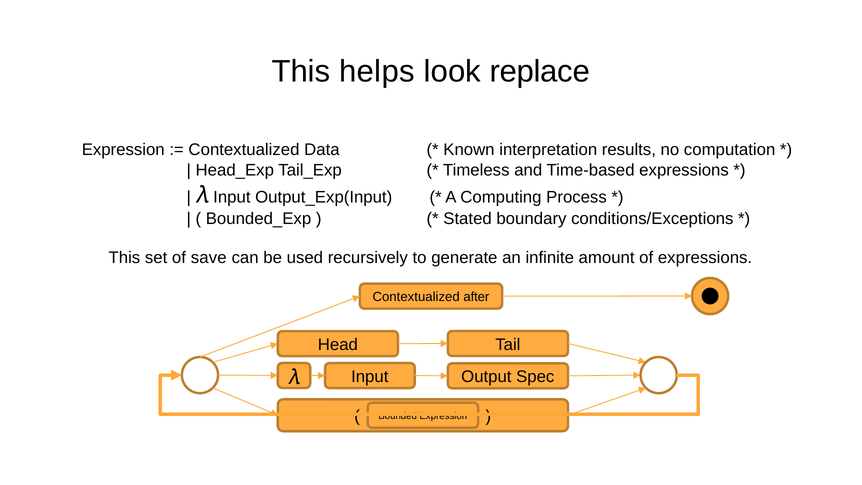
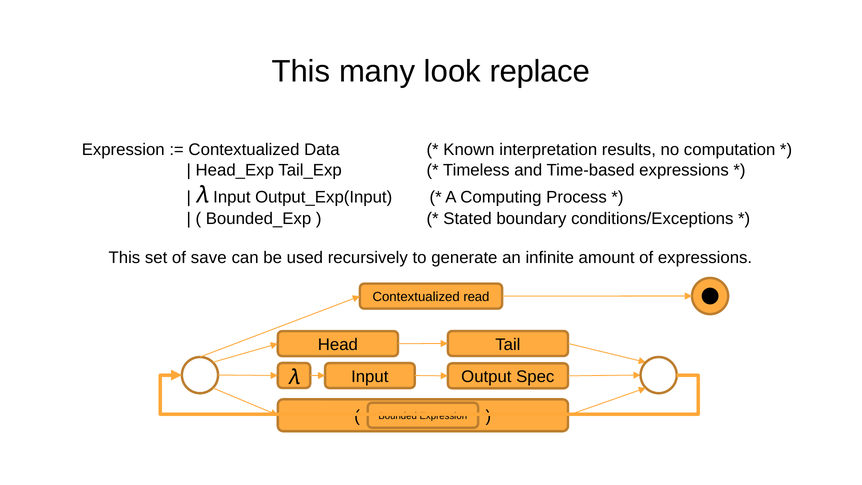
helps: helps -> many (377, 71)
after: after -> read (476, 297)
